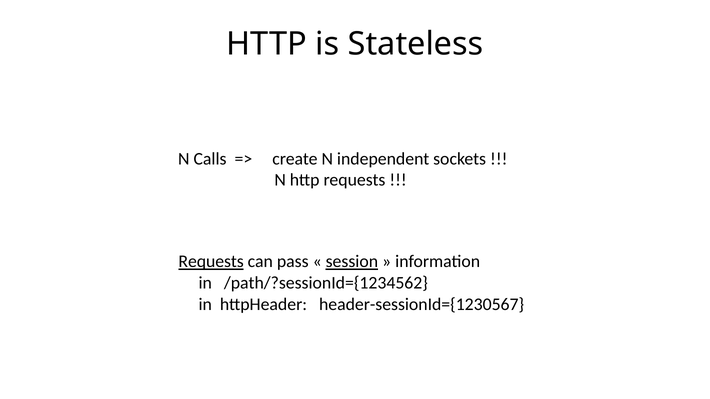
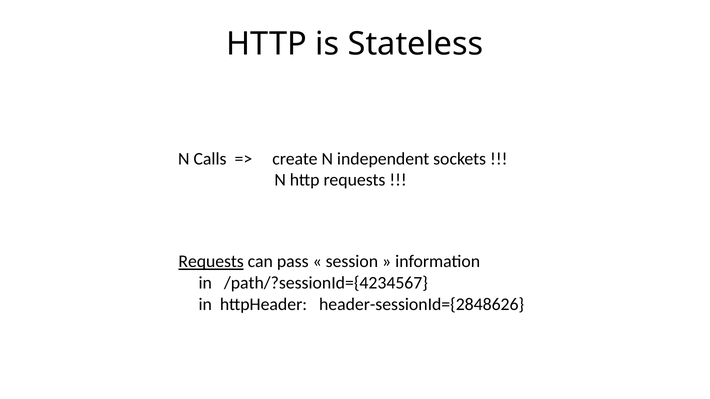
session underline: present -> none (352, 262)
/path/?sessionId={1234562: /path/?sessionId={1234562 -> /path/?sessionId={4234567 (326, 283)
header-sessionId={1230567: header-sessionId={1230567 -> header-sessionId={2848626 (422, 304)
